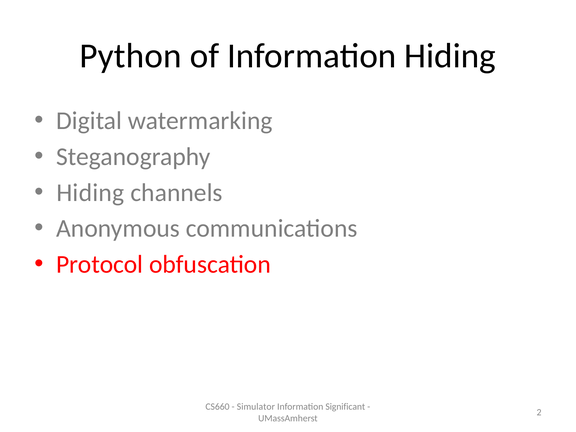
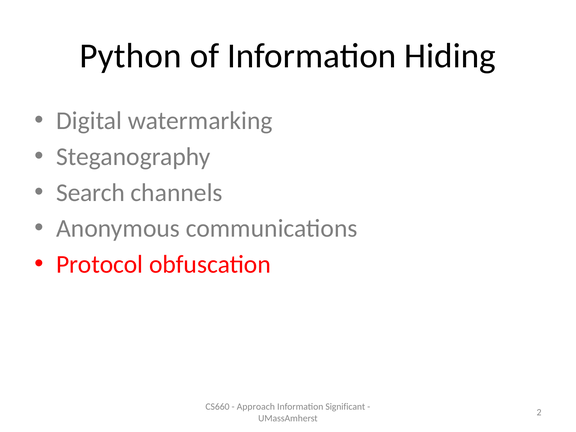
Hiding: Hiding -> Search (91, 193)
Simulator: Simulator -> Approach (256, 407)
